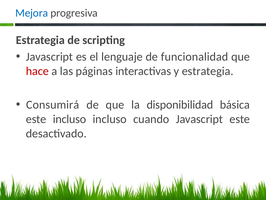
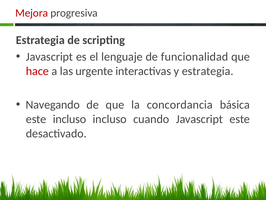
Mejora colour: blue -> red (32, 13)
páginas: páginas -> urgente (94, 71)
Consumirá: Consumirá -> Navegando (53, 105)
disponibilidad: disponibilidad -> concordancia (180, 105)
